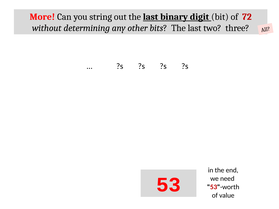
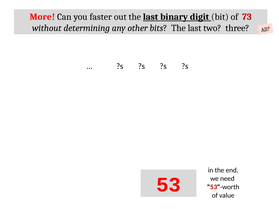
string: string -> faster (101, 17)
72: 72 -> 73 (247, 17)
